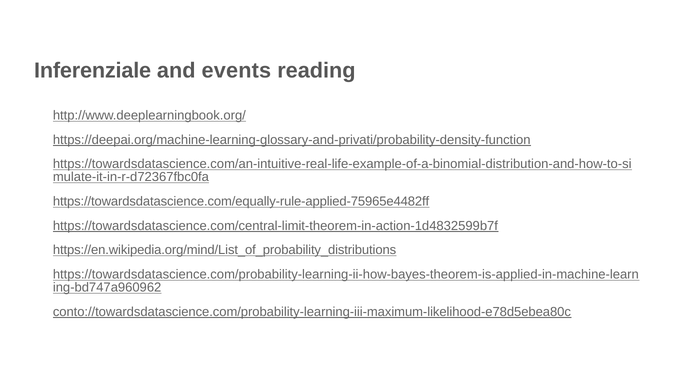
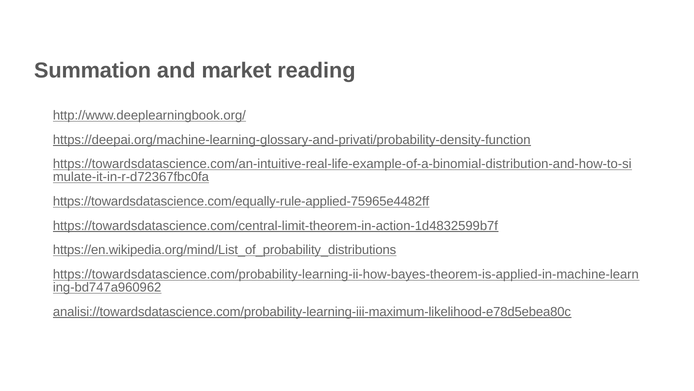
Inferenziale: Inferenziale -> Summation (93, 71)
events: events -> market (237, 71)
conto://towardsdatascience.com/probability-learning-iii-maximum-likelihood-e78d5ebea80c: conto://towardsdatascience.com/probability-learning-iii-maximum-likelihood-e78d5ebea80c -> analisi://towardsdatascience.com/probability-learning-iii-maximum-likelihood-e78d5ebea80c (312, 311)
